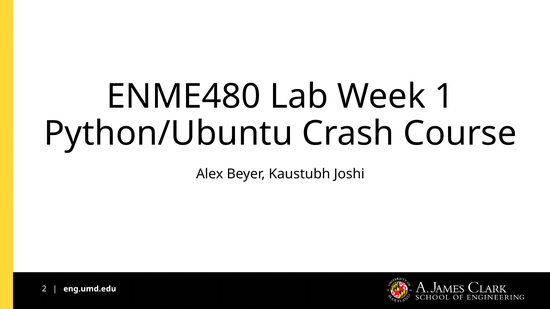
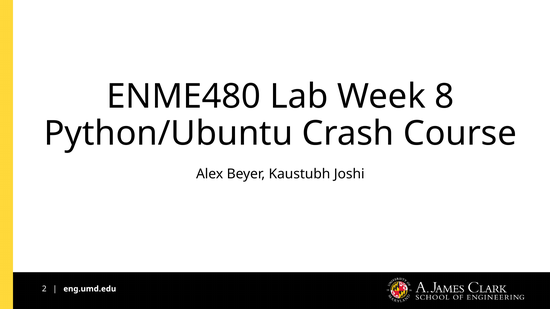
1: 1 -> 8 (444, 97)
